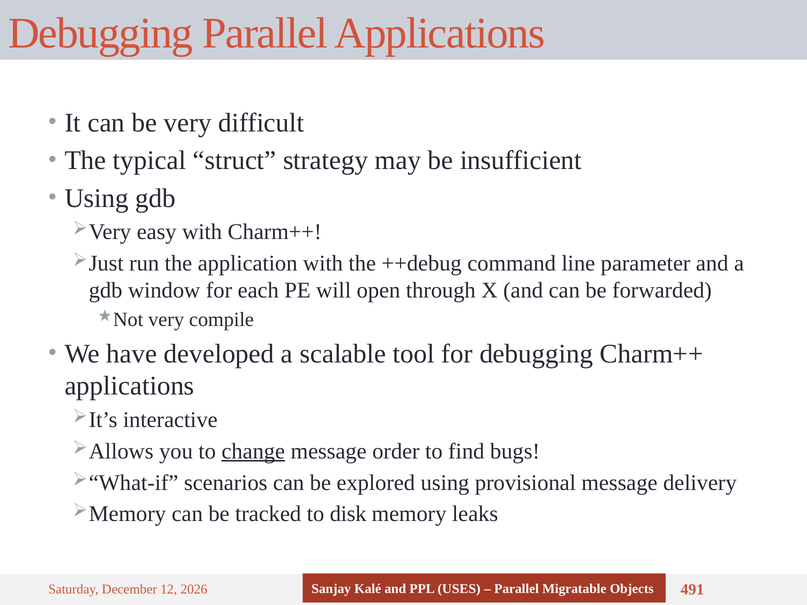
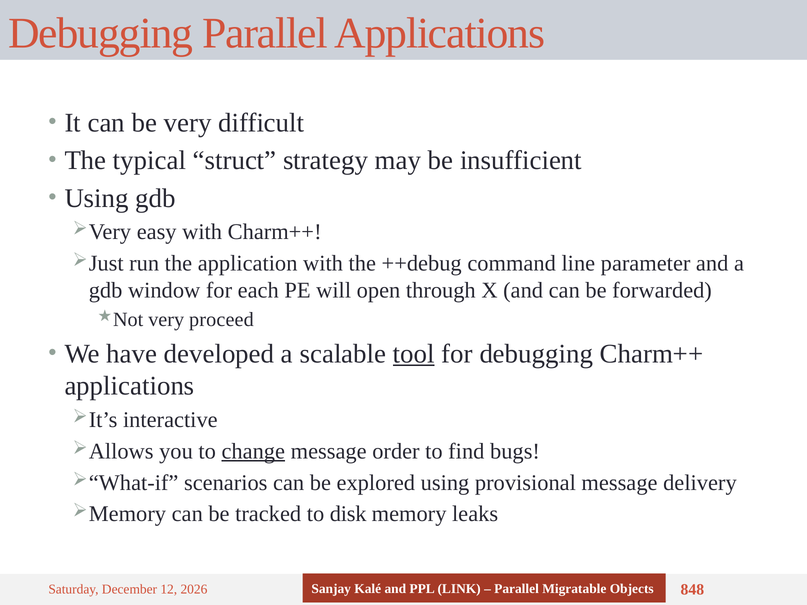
compile: compile -> proceed (221, 320)
tool underline: none -> present (414, 354)
USES: USES -> LINK (459, 589)
491: 491 -> 848 (692, 590)
